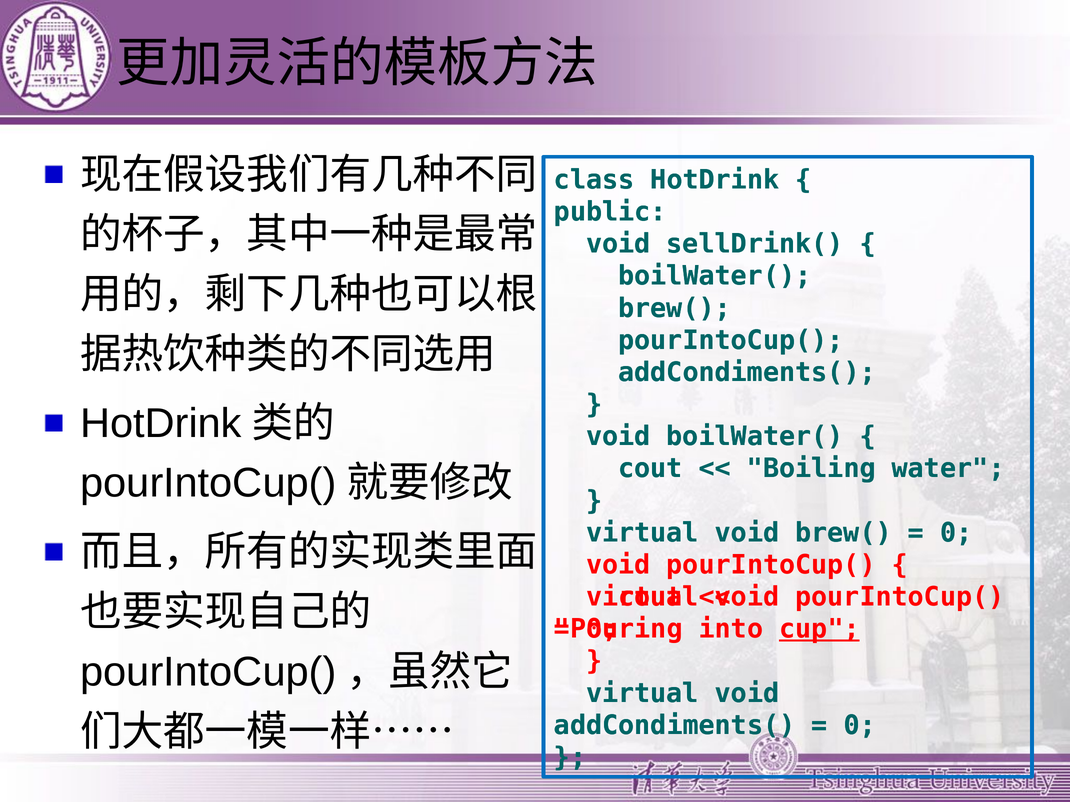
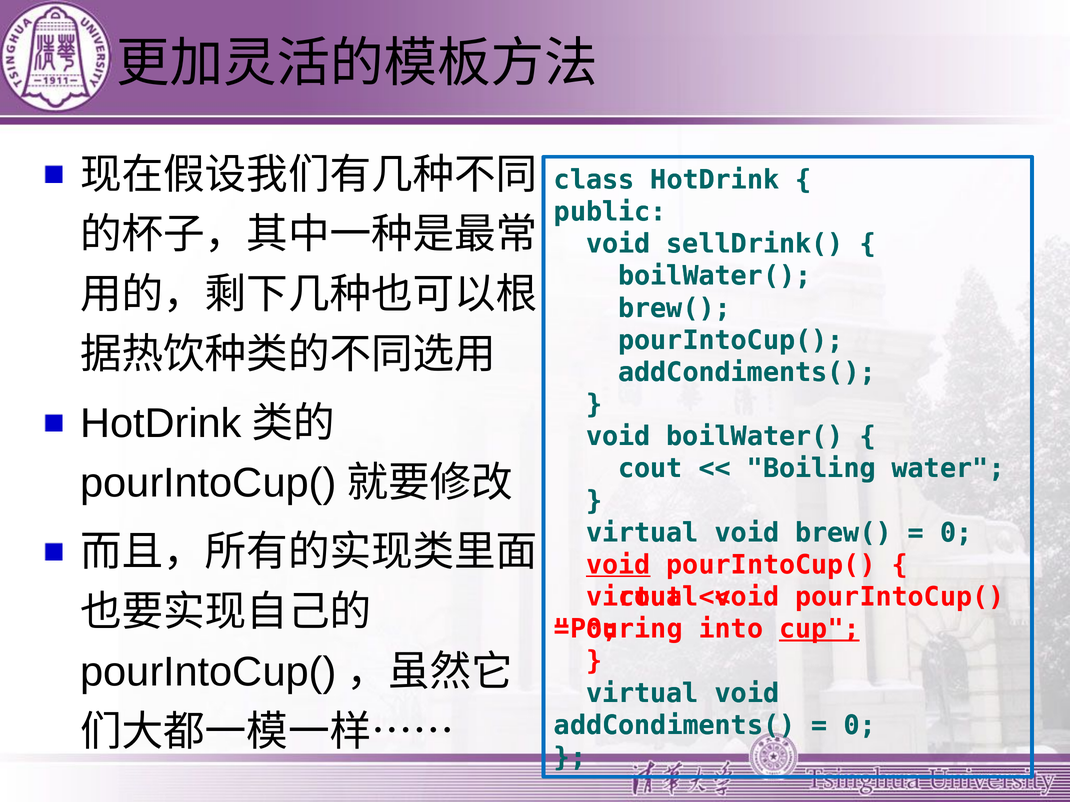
void underline: none -> present (618, 565)
